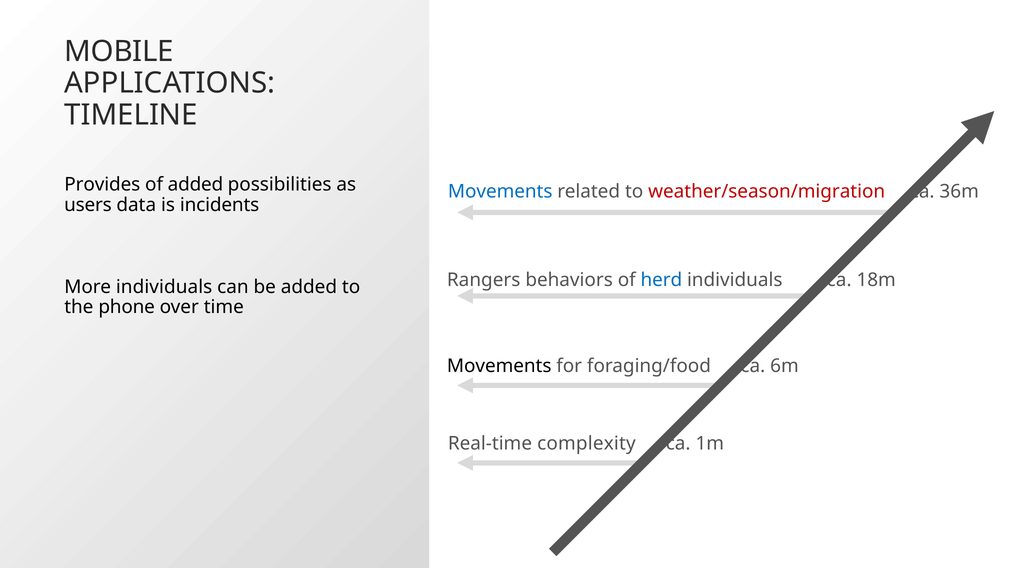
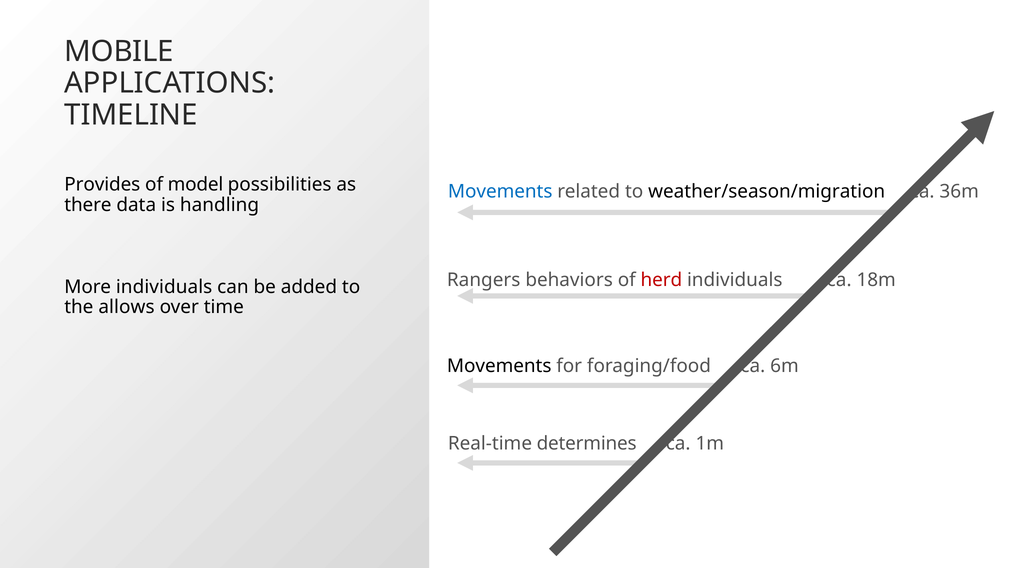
of added: added -> model (195, 185)
weather/season/migration colour: red -> black (767, 192)
users: users -> there (88, 205)
incidents: incidents -> handling (220, 205)
herd colour: blue -> red (661, 280)
phone: phone -> allows (127, 307)
complexity: complexity -> determines (587, 444)
